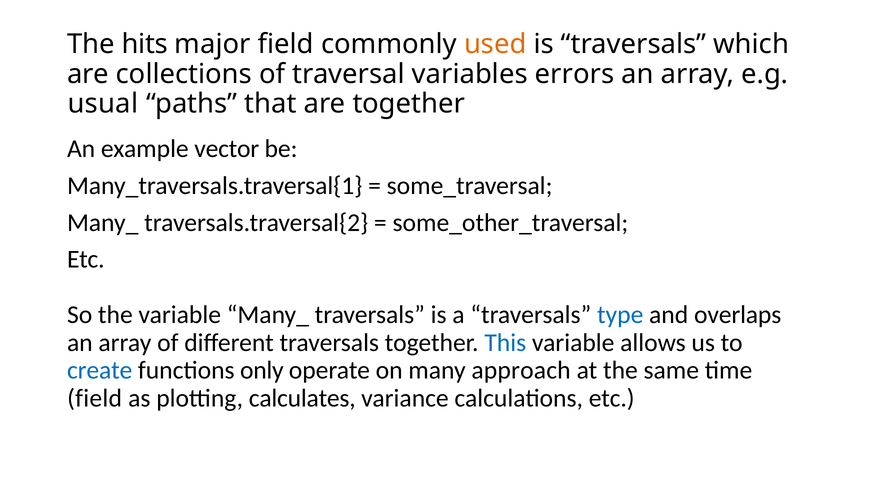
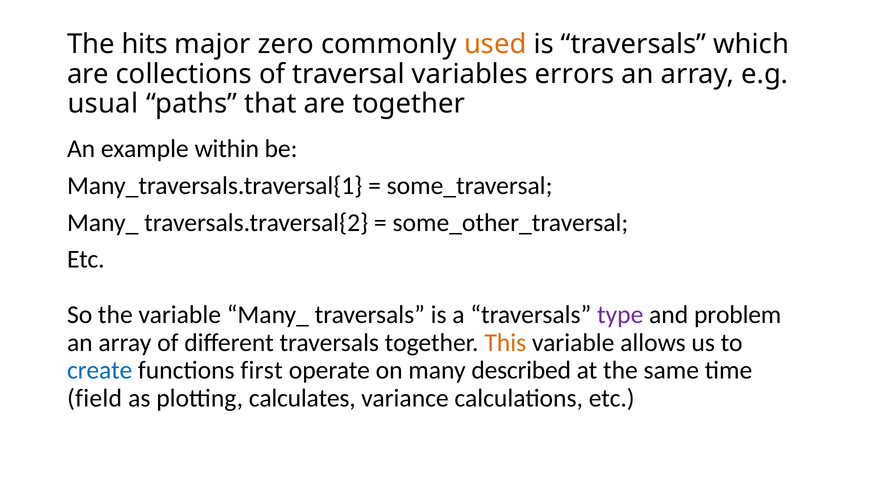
major field: field -> zero (286, 44)
vector: vector -> within (227, 149)
type colour: blue -> purple (620, 315)
overlaps: overlaps -> problem (738, 315)
This colour: blue -> orange (505, 342)
only: only -> first (262, 370)
approach: approach -> described (521, 370)
